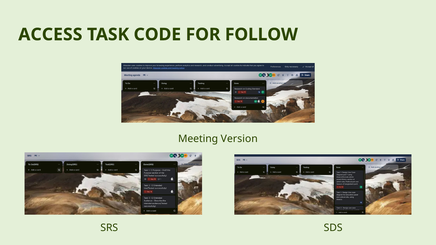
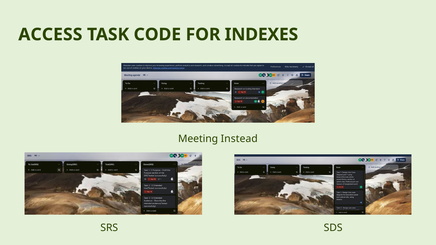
FOLLOW: FOLLOW -> INDEXES (261, 35)
Version: Version -> Instead (239, 139)
